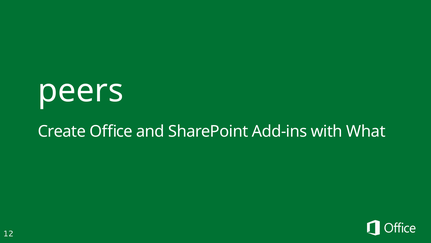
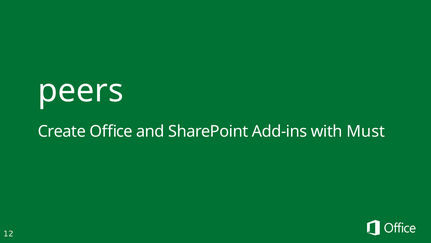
What: What -> Must (366, 131)
